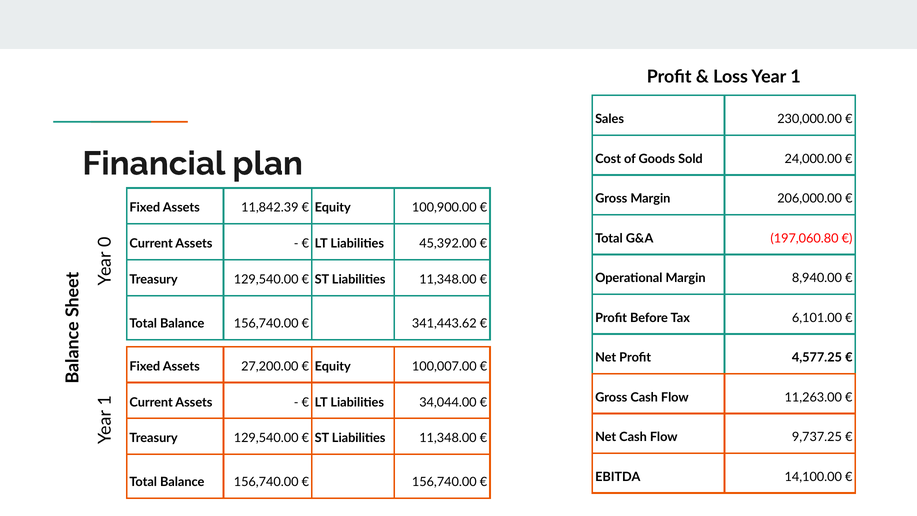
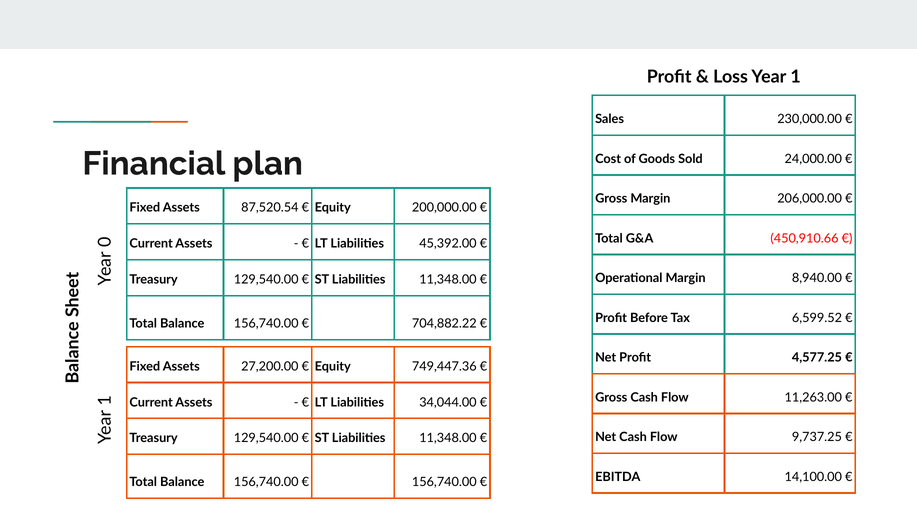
11,842.39: 11,842.39 -> 87,520.54 (270, 208)
100,900.00: 100,900.00 -> 200,000.00 (444, 208)
197,060.80: 197,060.80 -> 450,910.66 (804, 238)
6,101.00: 6,101.00 -> 6,599.52 (817, 318)
341,443.62: 341,443.62 -> 704,882.22 (444, 323)
100,007.00: 100,007.00 -> 749,447.36 (444, 366)
